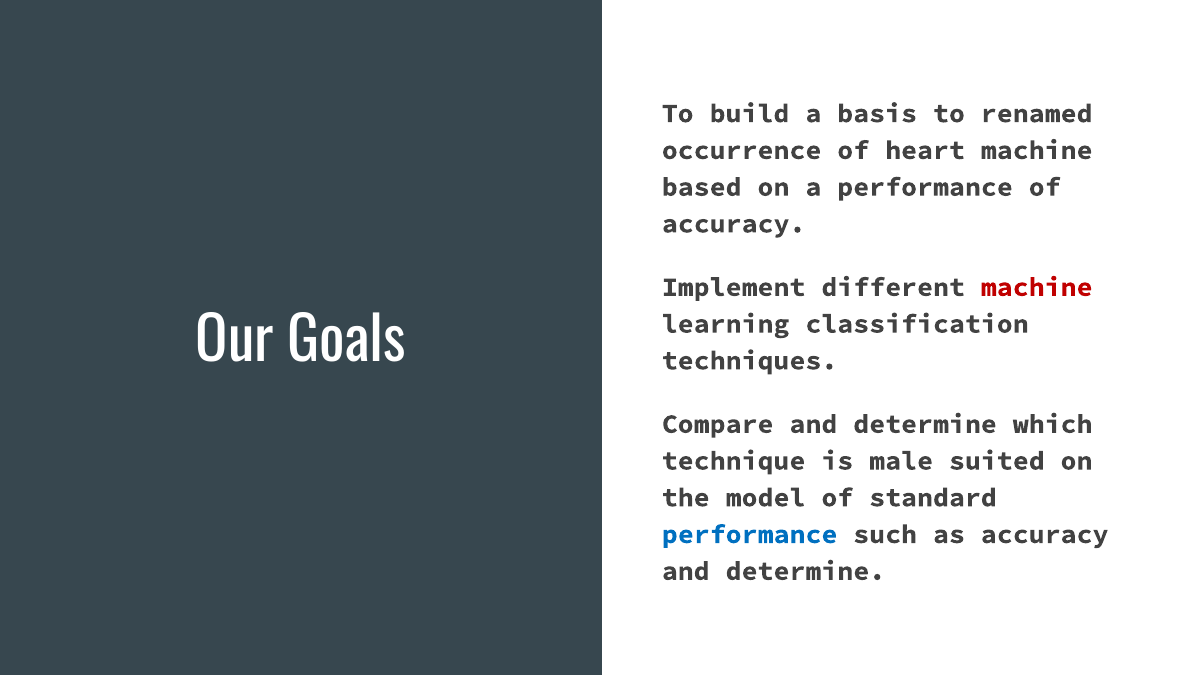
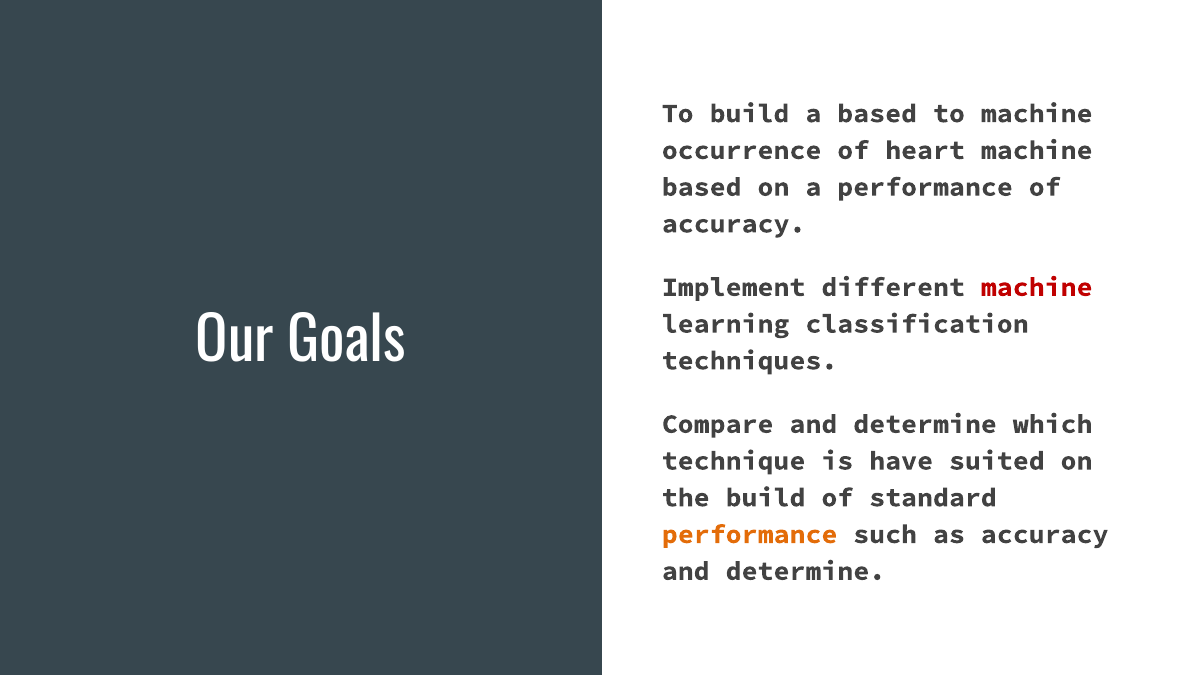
a basis: basis -> based (877, 114)
to renamed: renamed -> machine (1037, 114)
male: male -> have (901, 461)
the model: model -> build (766, 498)
performance colour: blue -> orange (750, 535)
